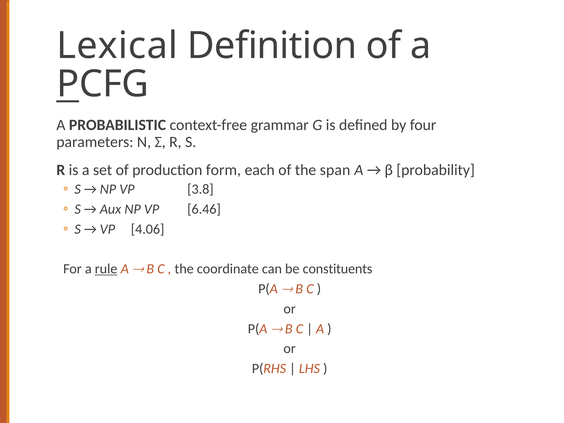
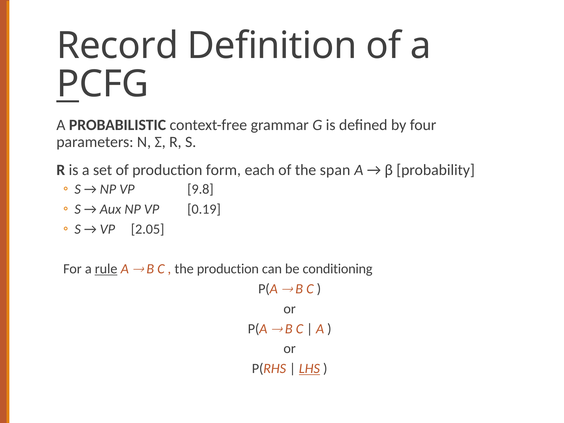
Lexical: Lexical -> Record (117, 46)
3.8: 3.8 -> 9.8 (200, 189)
6.46: 6.46 -> 0.19 (204, 209)
4.06: 4.06 -> 2.05 (148, 229)
the coordinate: coordinate -> production (228, 269)
constituents: constituents -> conditioning (338, 269)
LHS underline: none -> present (309, 369)
